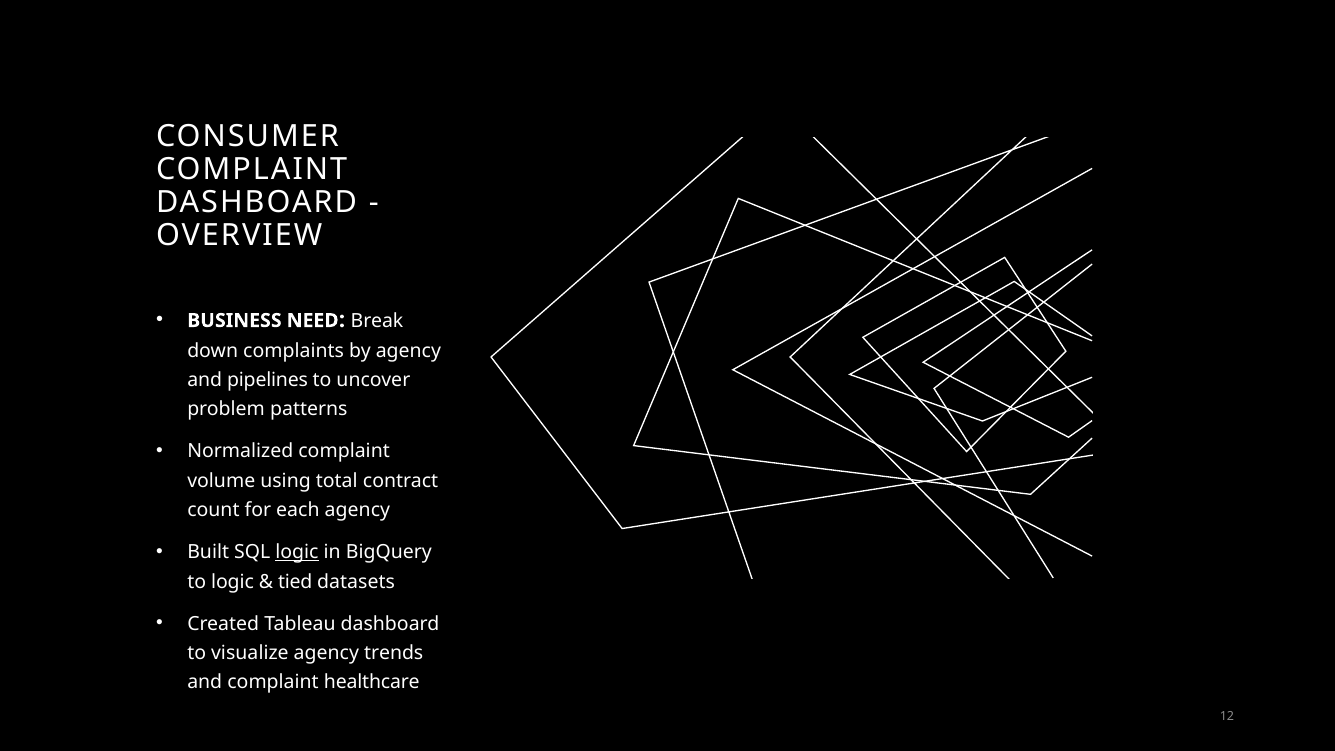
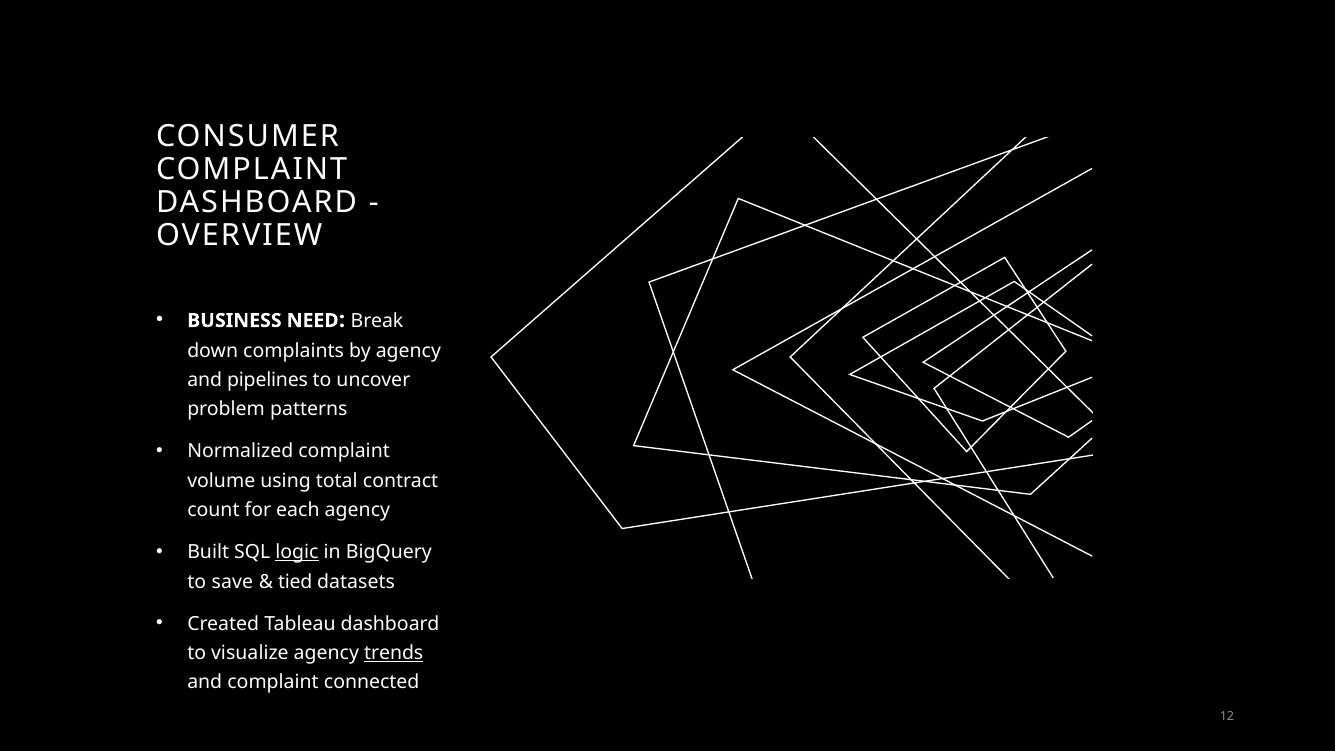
to logic: logic -> save (232, 582)
trends underline: none -> present (394, 653)
healthcare: healthcare -> connected (372, 682)
